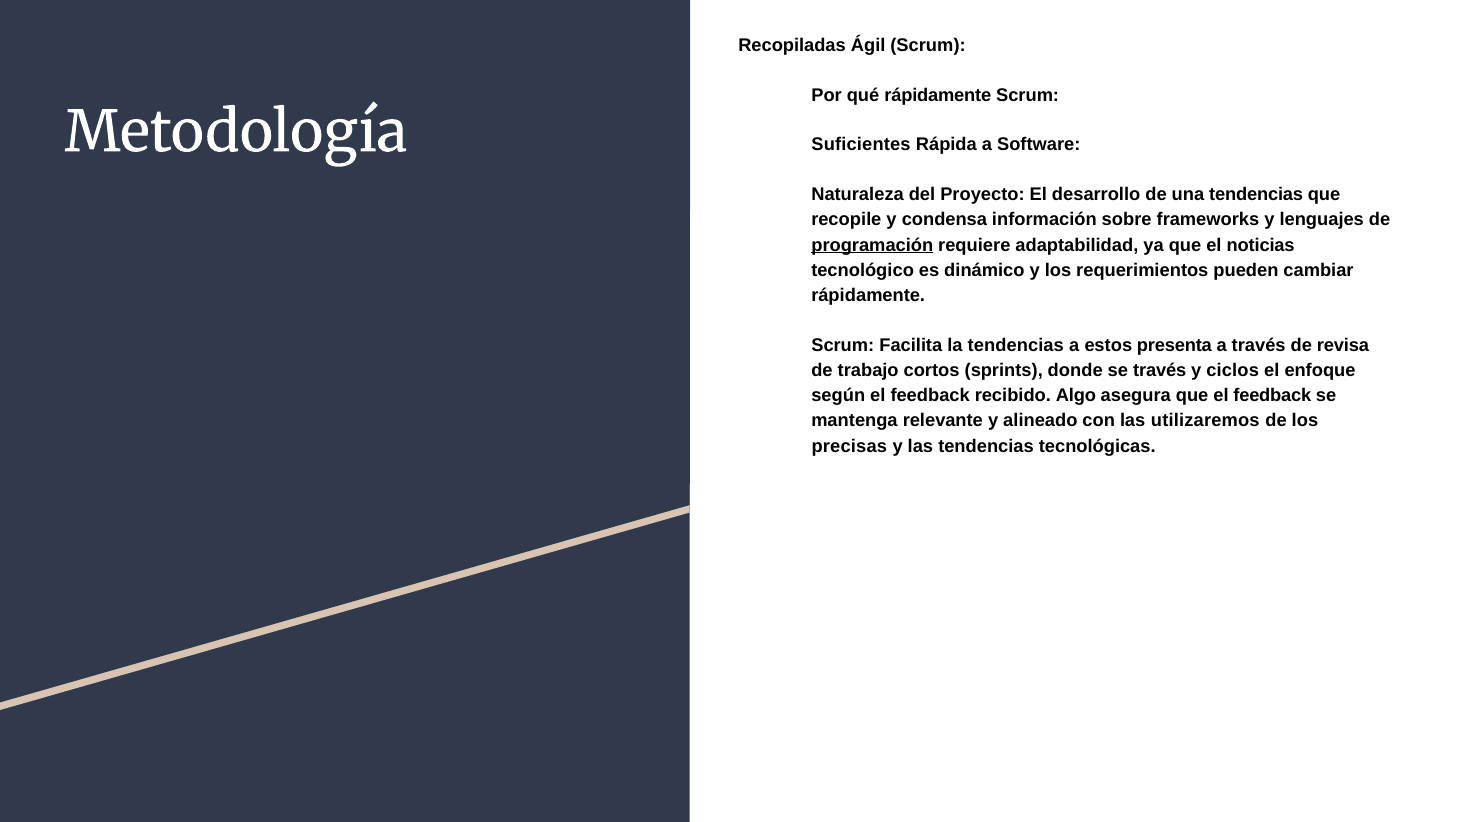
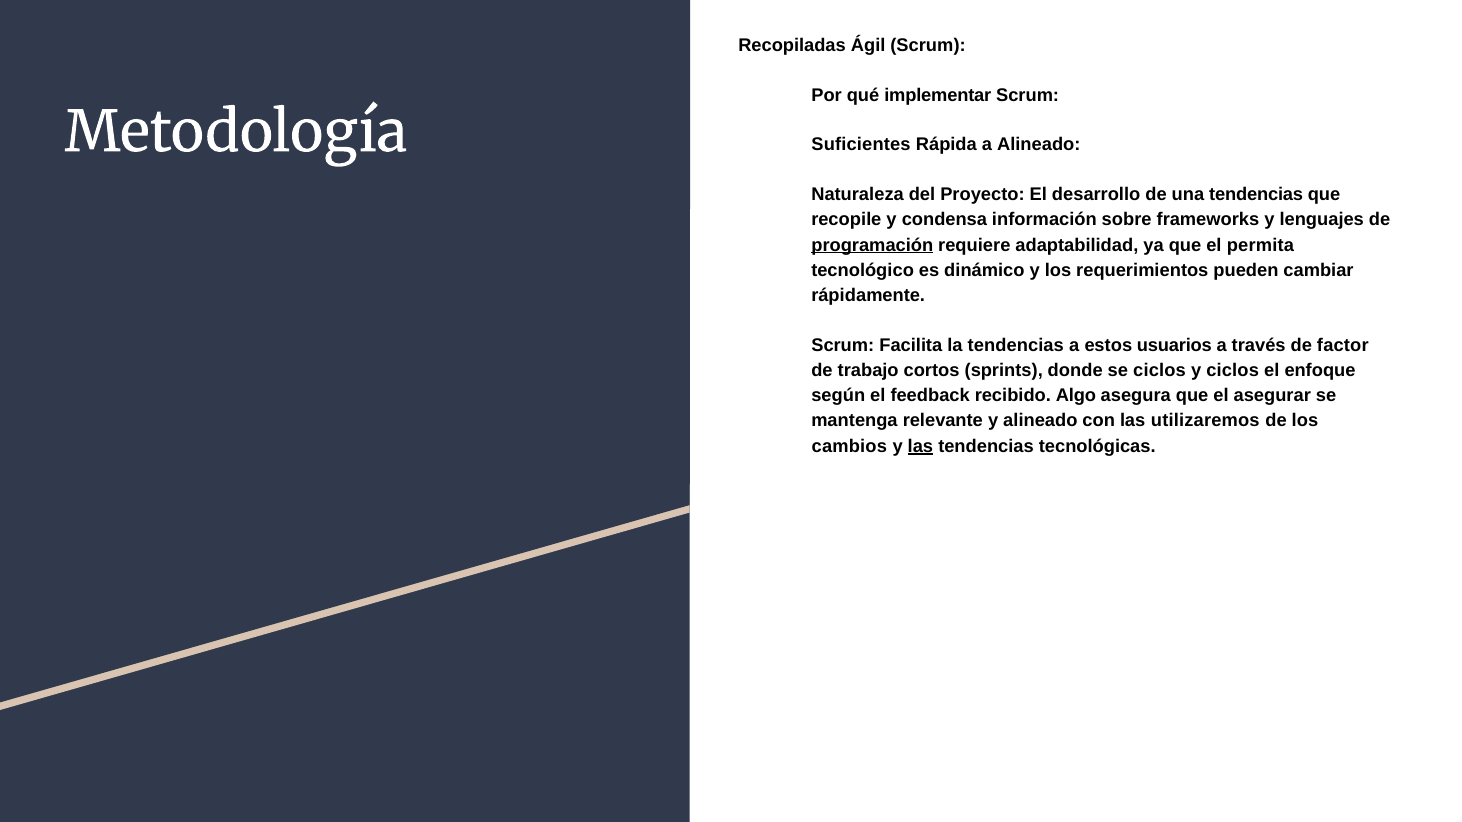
qué rápidamente: rápidamente -> implementar (938, 95)
a Software: Software -> Alineado (1039, 145)
noticias: noticias -> permita (1260, 245)
presenta: presenta -> usuarios (1174, 345)
revisa: revisa -> factor (1343, 345)
se través: través -> ciclos (1160, 371)
que el feedback: feedback -> asegurar (1272, 396)
precisas: precisas -> cambios (849, 446)
las underline: none -> present (920, 446)
